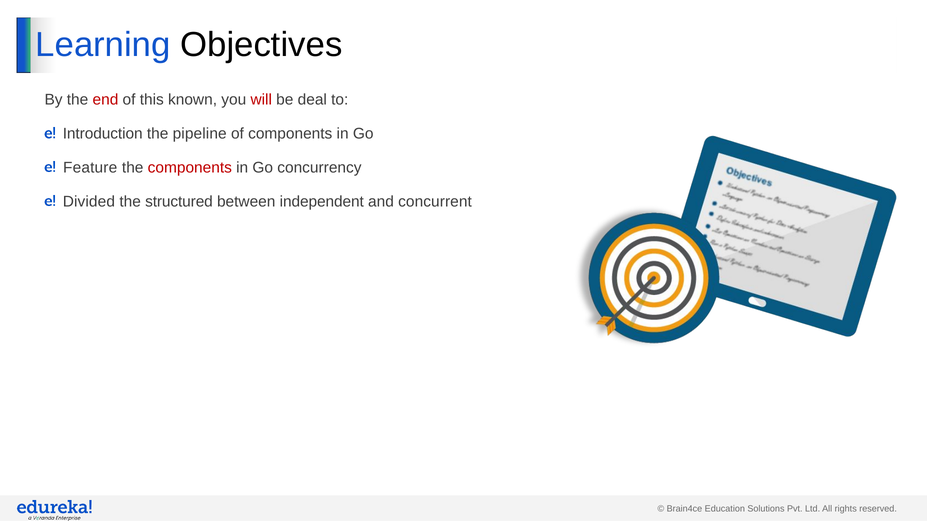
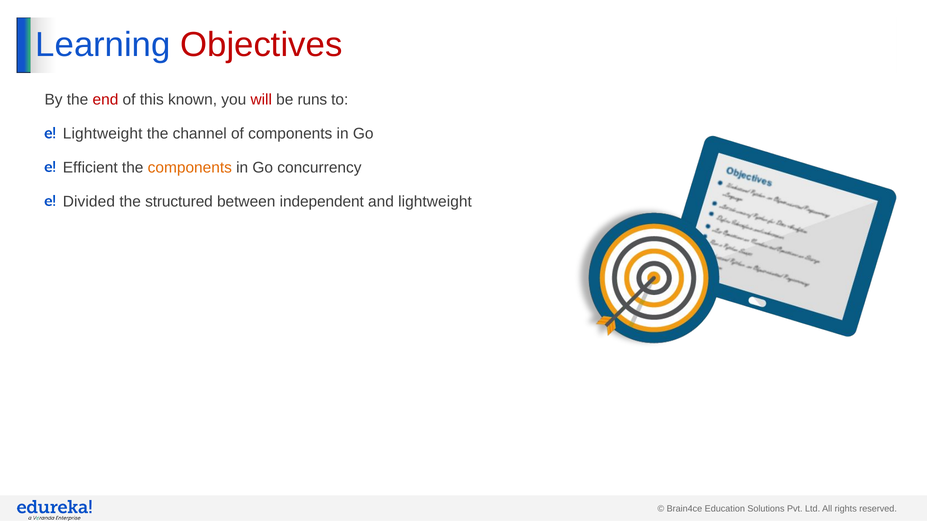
Objectives colour: black -> red (261, 45)
deal: deal -> runs (312, 100)
Introduction: Introduction -> Lightweight (103, 134)
pipeline: pipeline -> channel (200, 134)
Feature: Feature -> Efficient (90, 168)
components colour: red -> orange (190, 168)
and concurrent: concurrent -> lightweight (435, 202)
